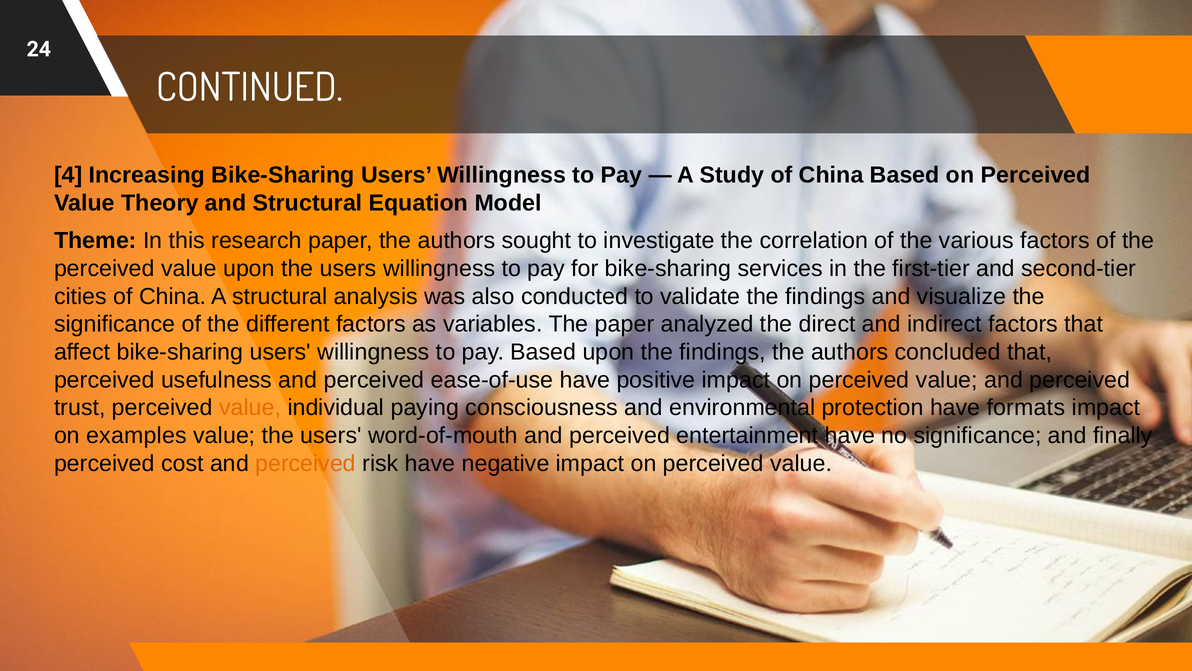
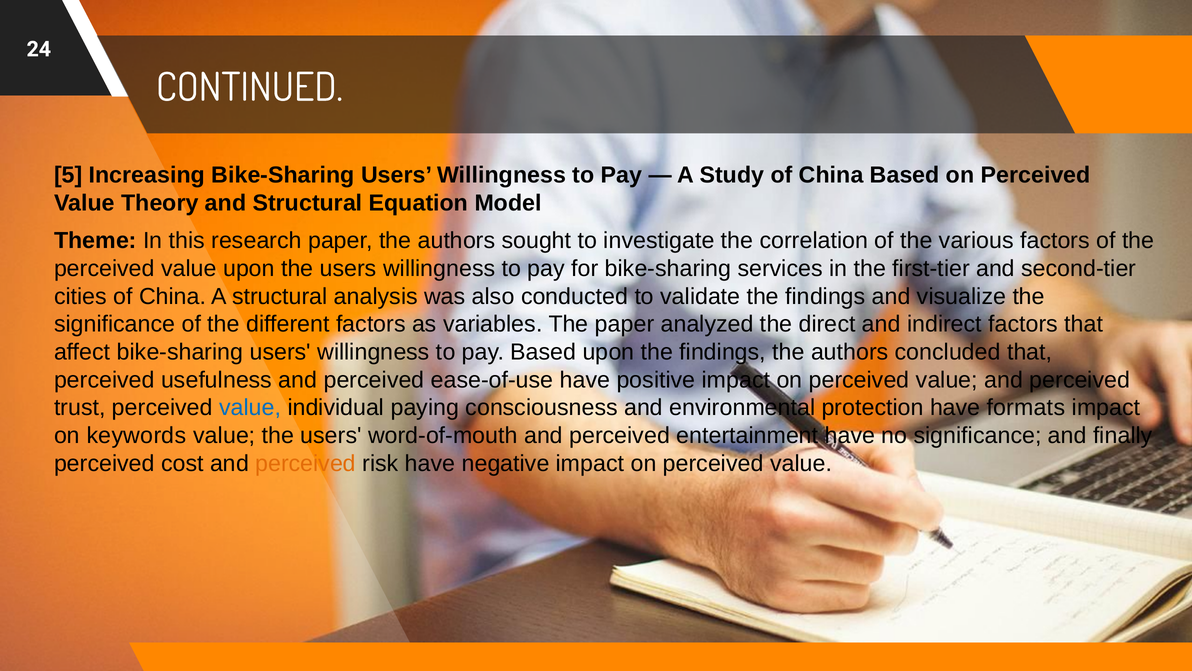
4: 4 -> 5 (68, 175)
value colour: orange -> blue (250, 407)
examples: examples -> keywords (136, 435)
